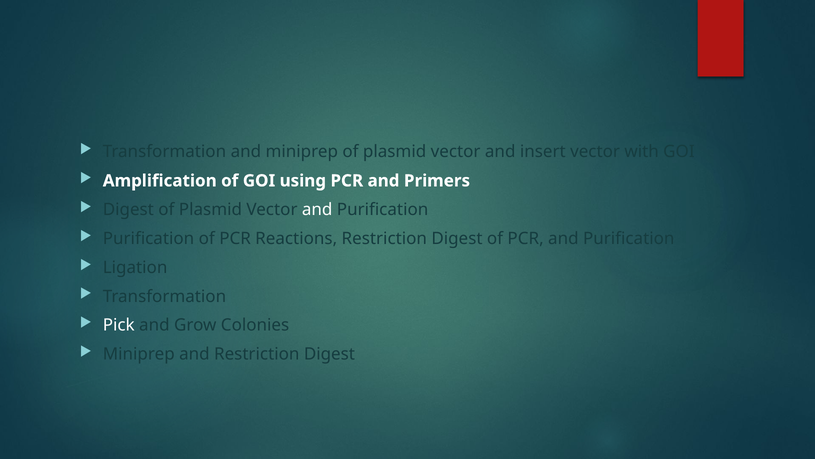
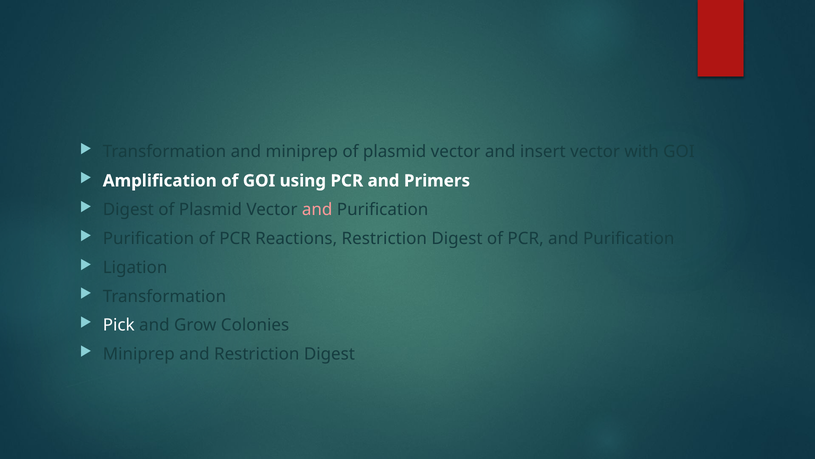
and colour: white -> pink (317, 209)
